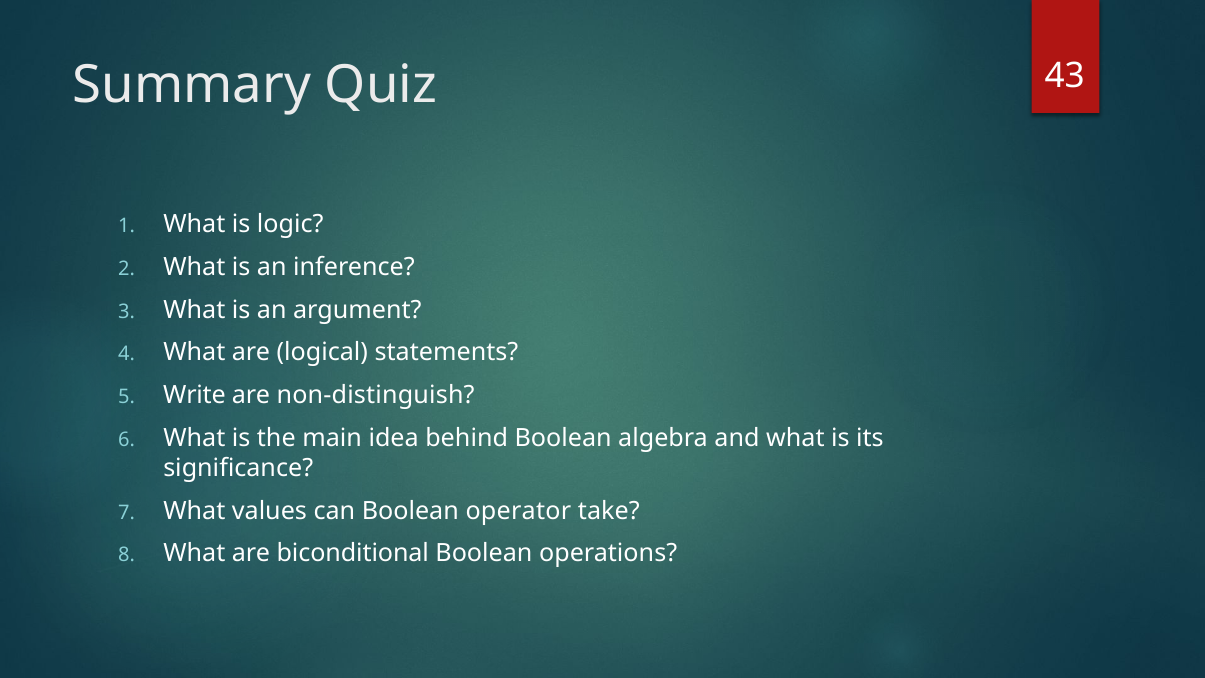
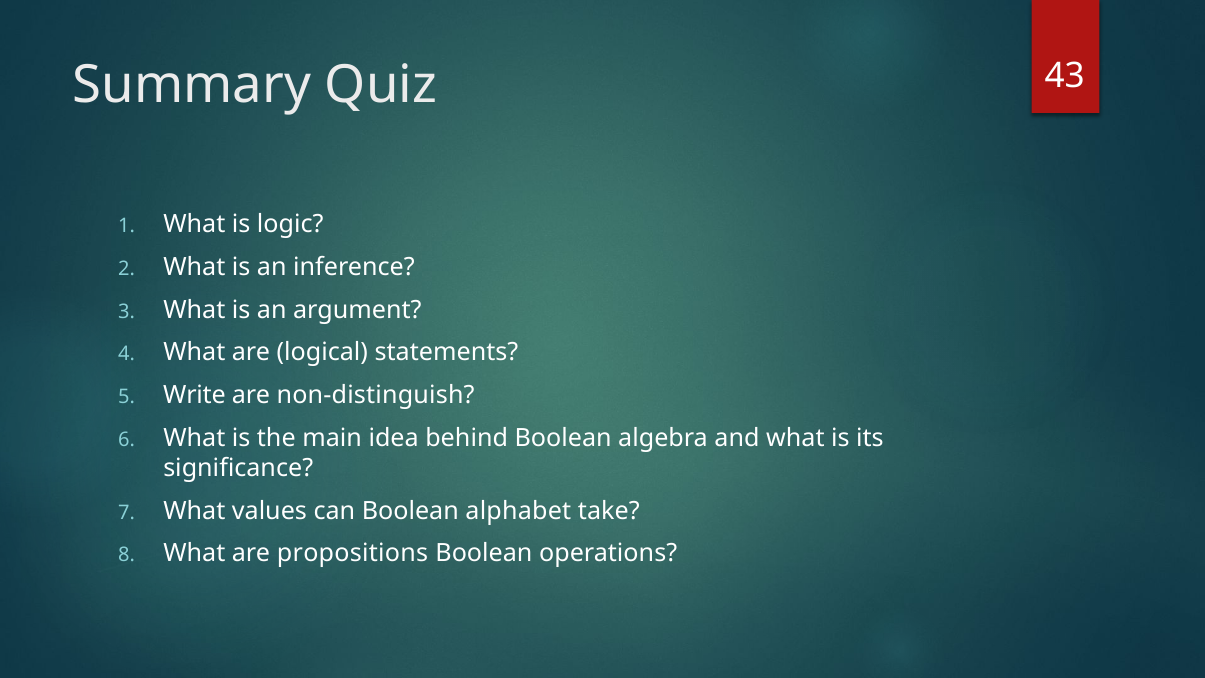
operator: operator -> alphabet (518, 511)
biconditional: biconditional -> propositions (353, 553)
